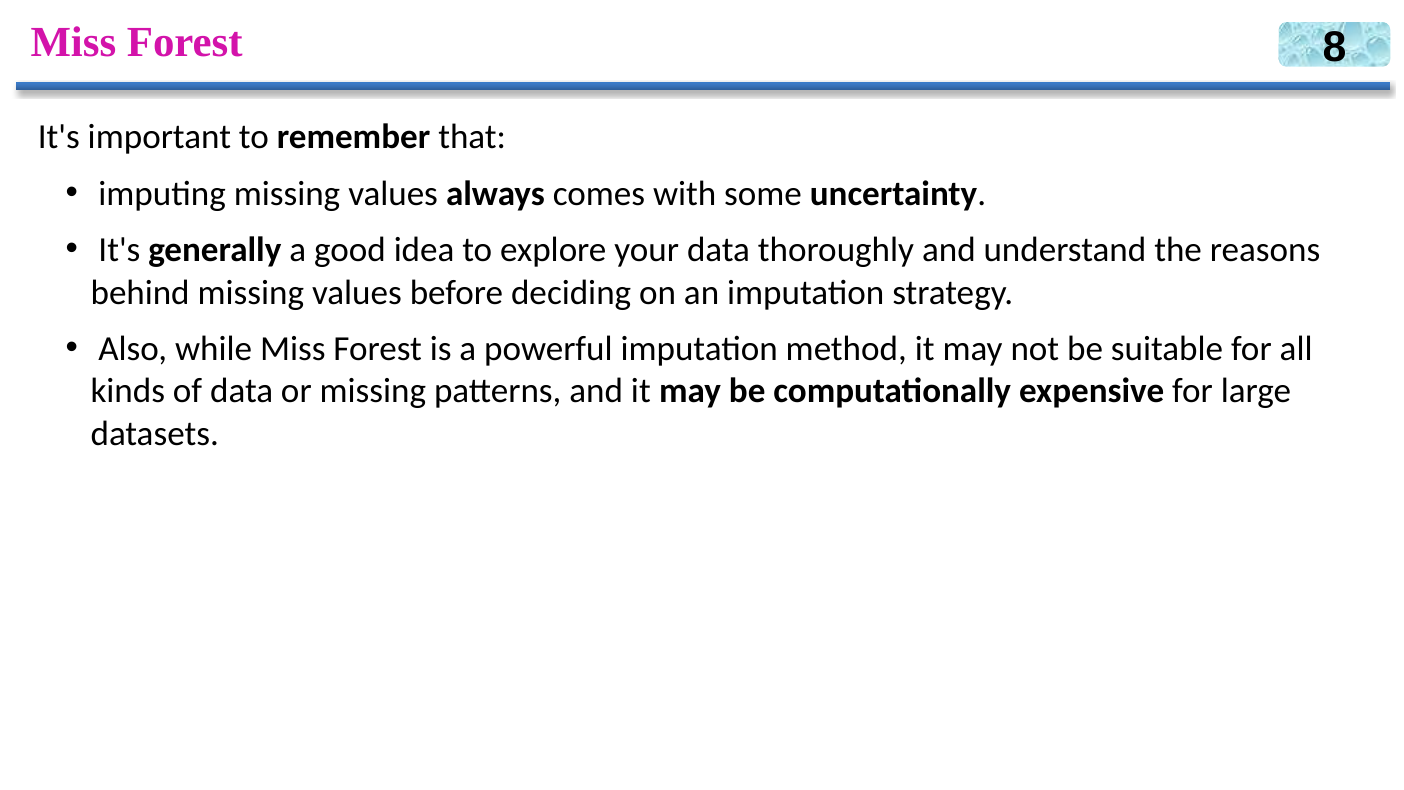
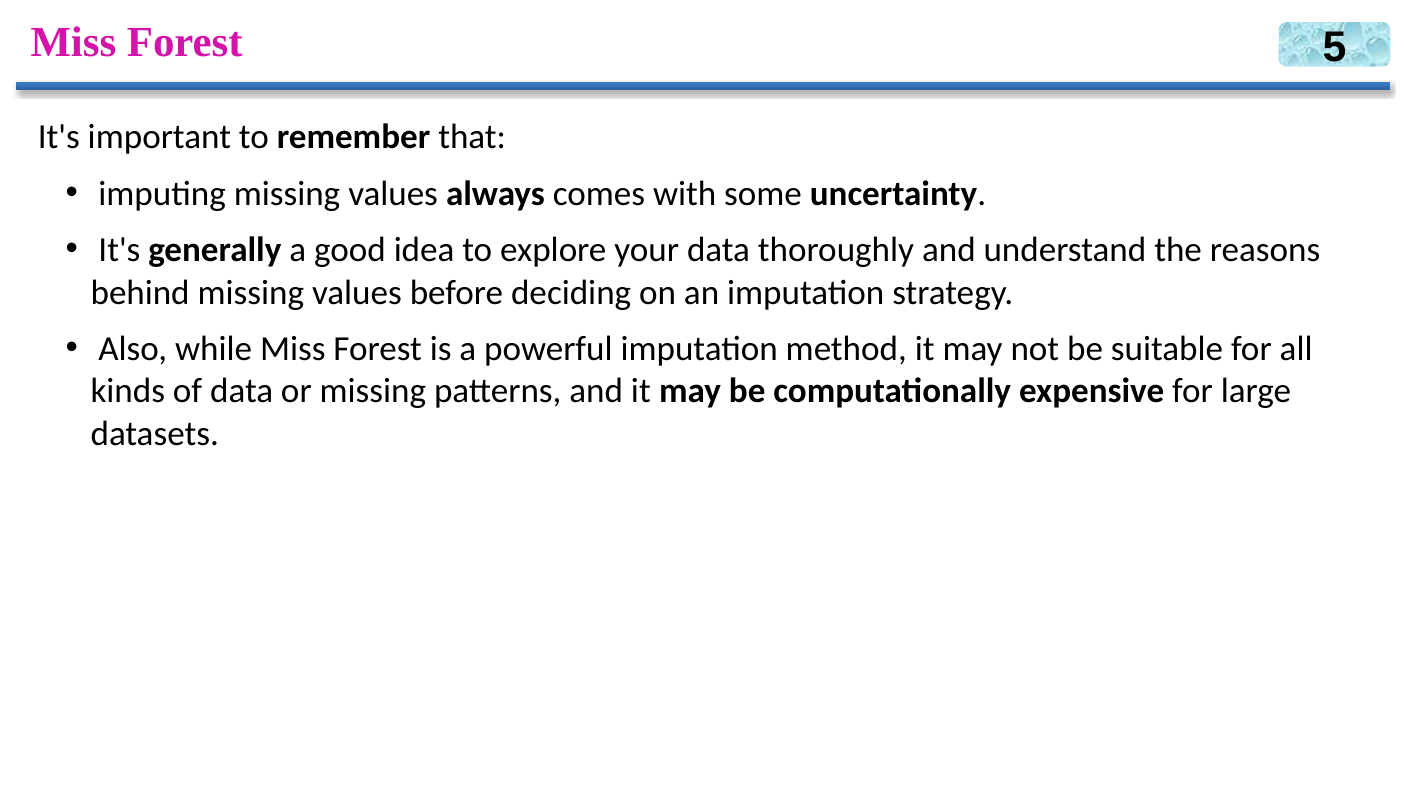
8: 8 -> 5 (1335, 47)
